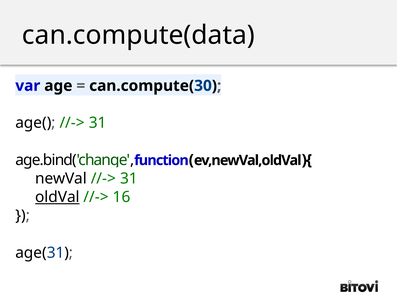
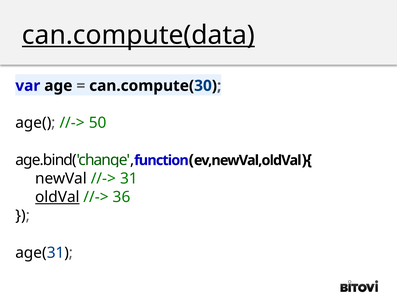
can.compute(data underline: none -> present (138, 35)
31: 31 -> 50 (98, 123)
16: 16 -> 36 (122, 197)
